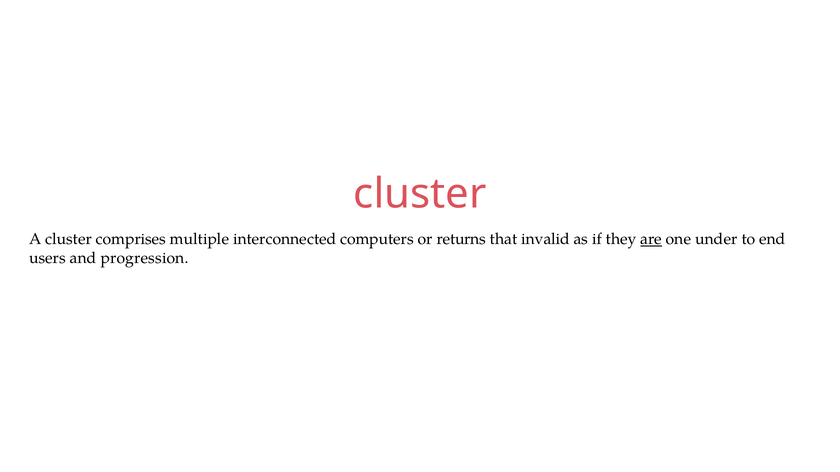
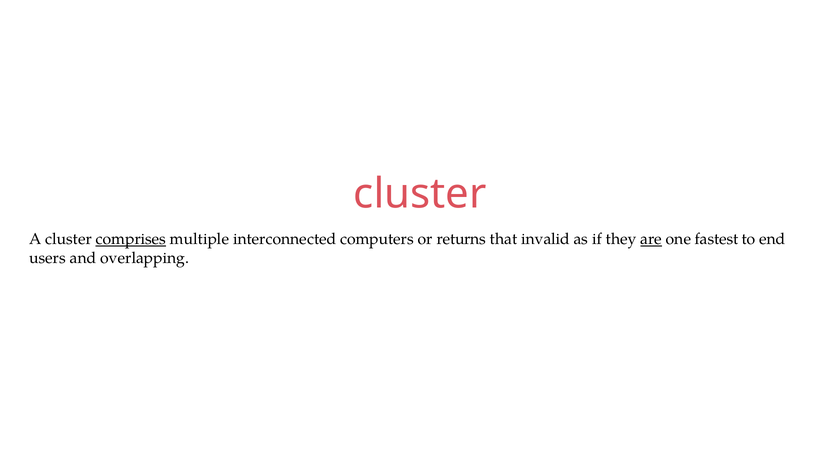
comprises underline: none -> present (131, 239)
under: under -> fastest (717, 239)
progression: progression -> overlapping (145, 258)
